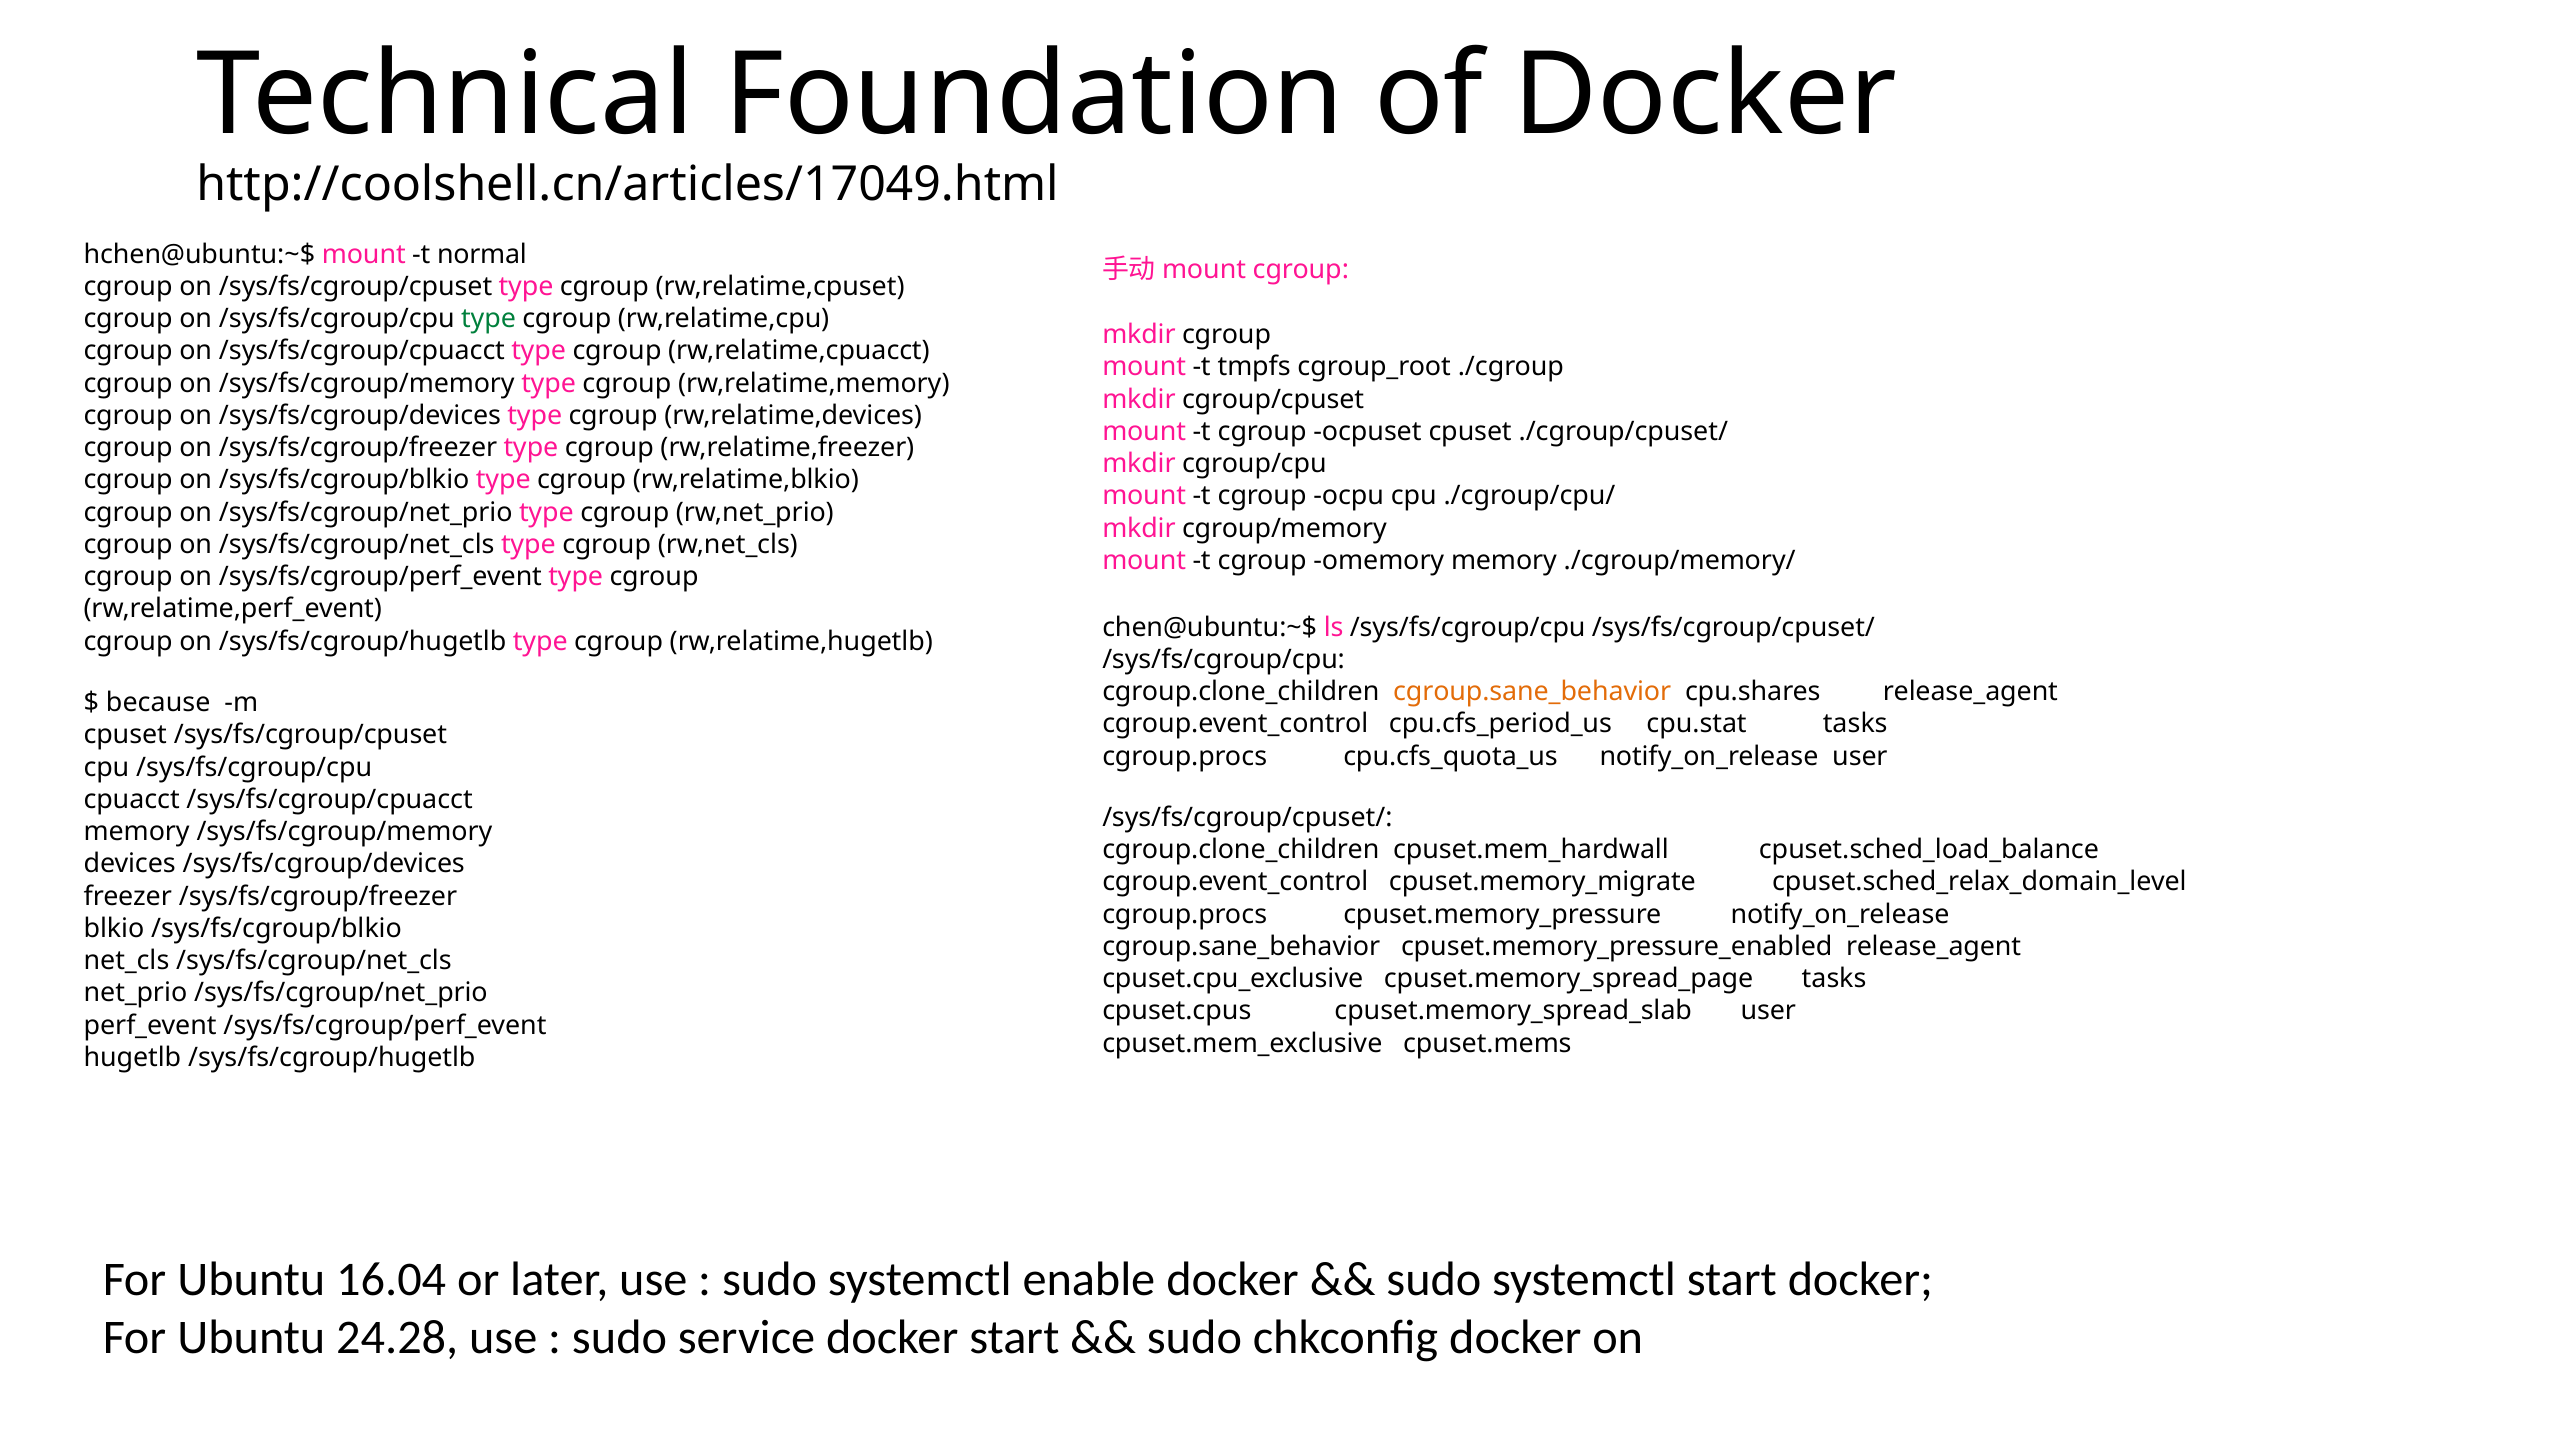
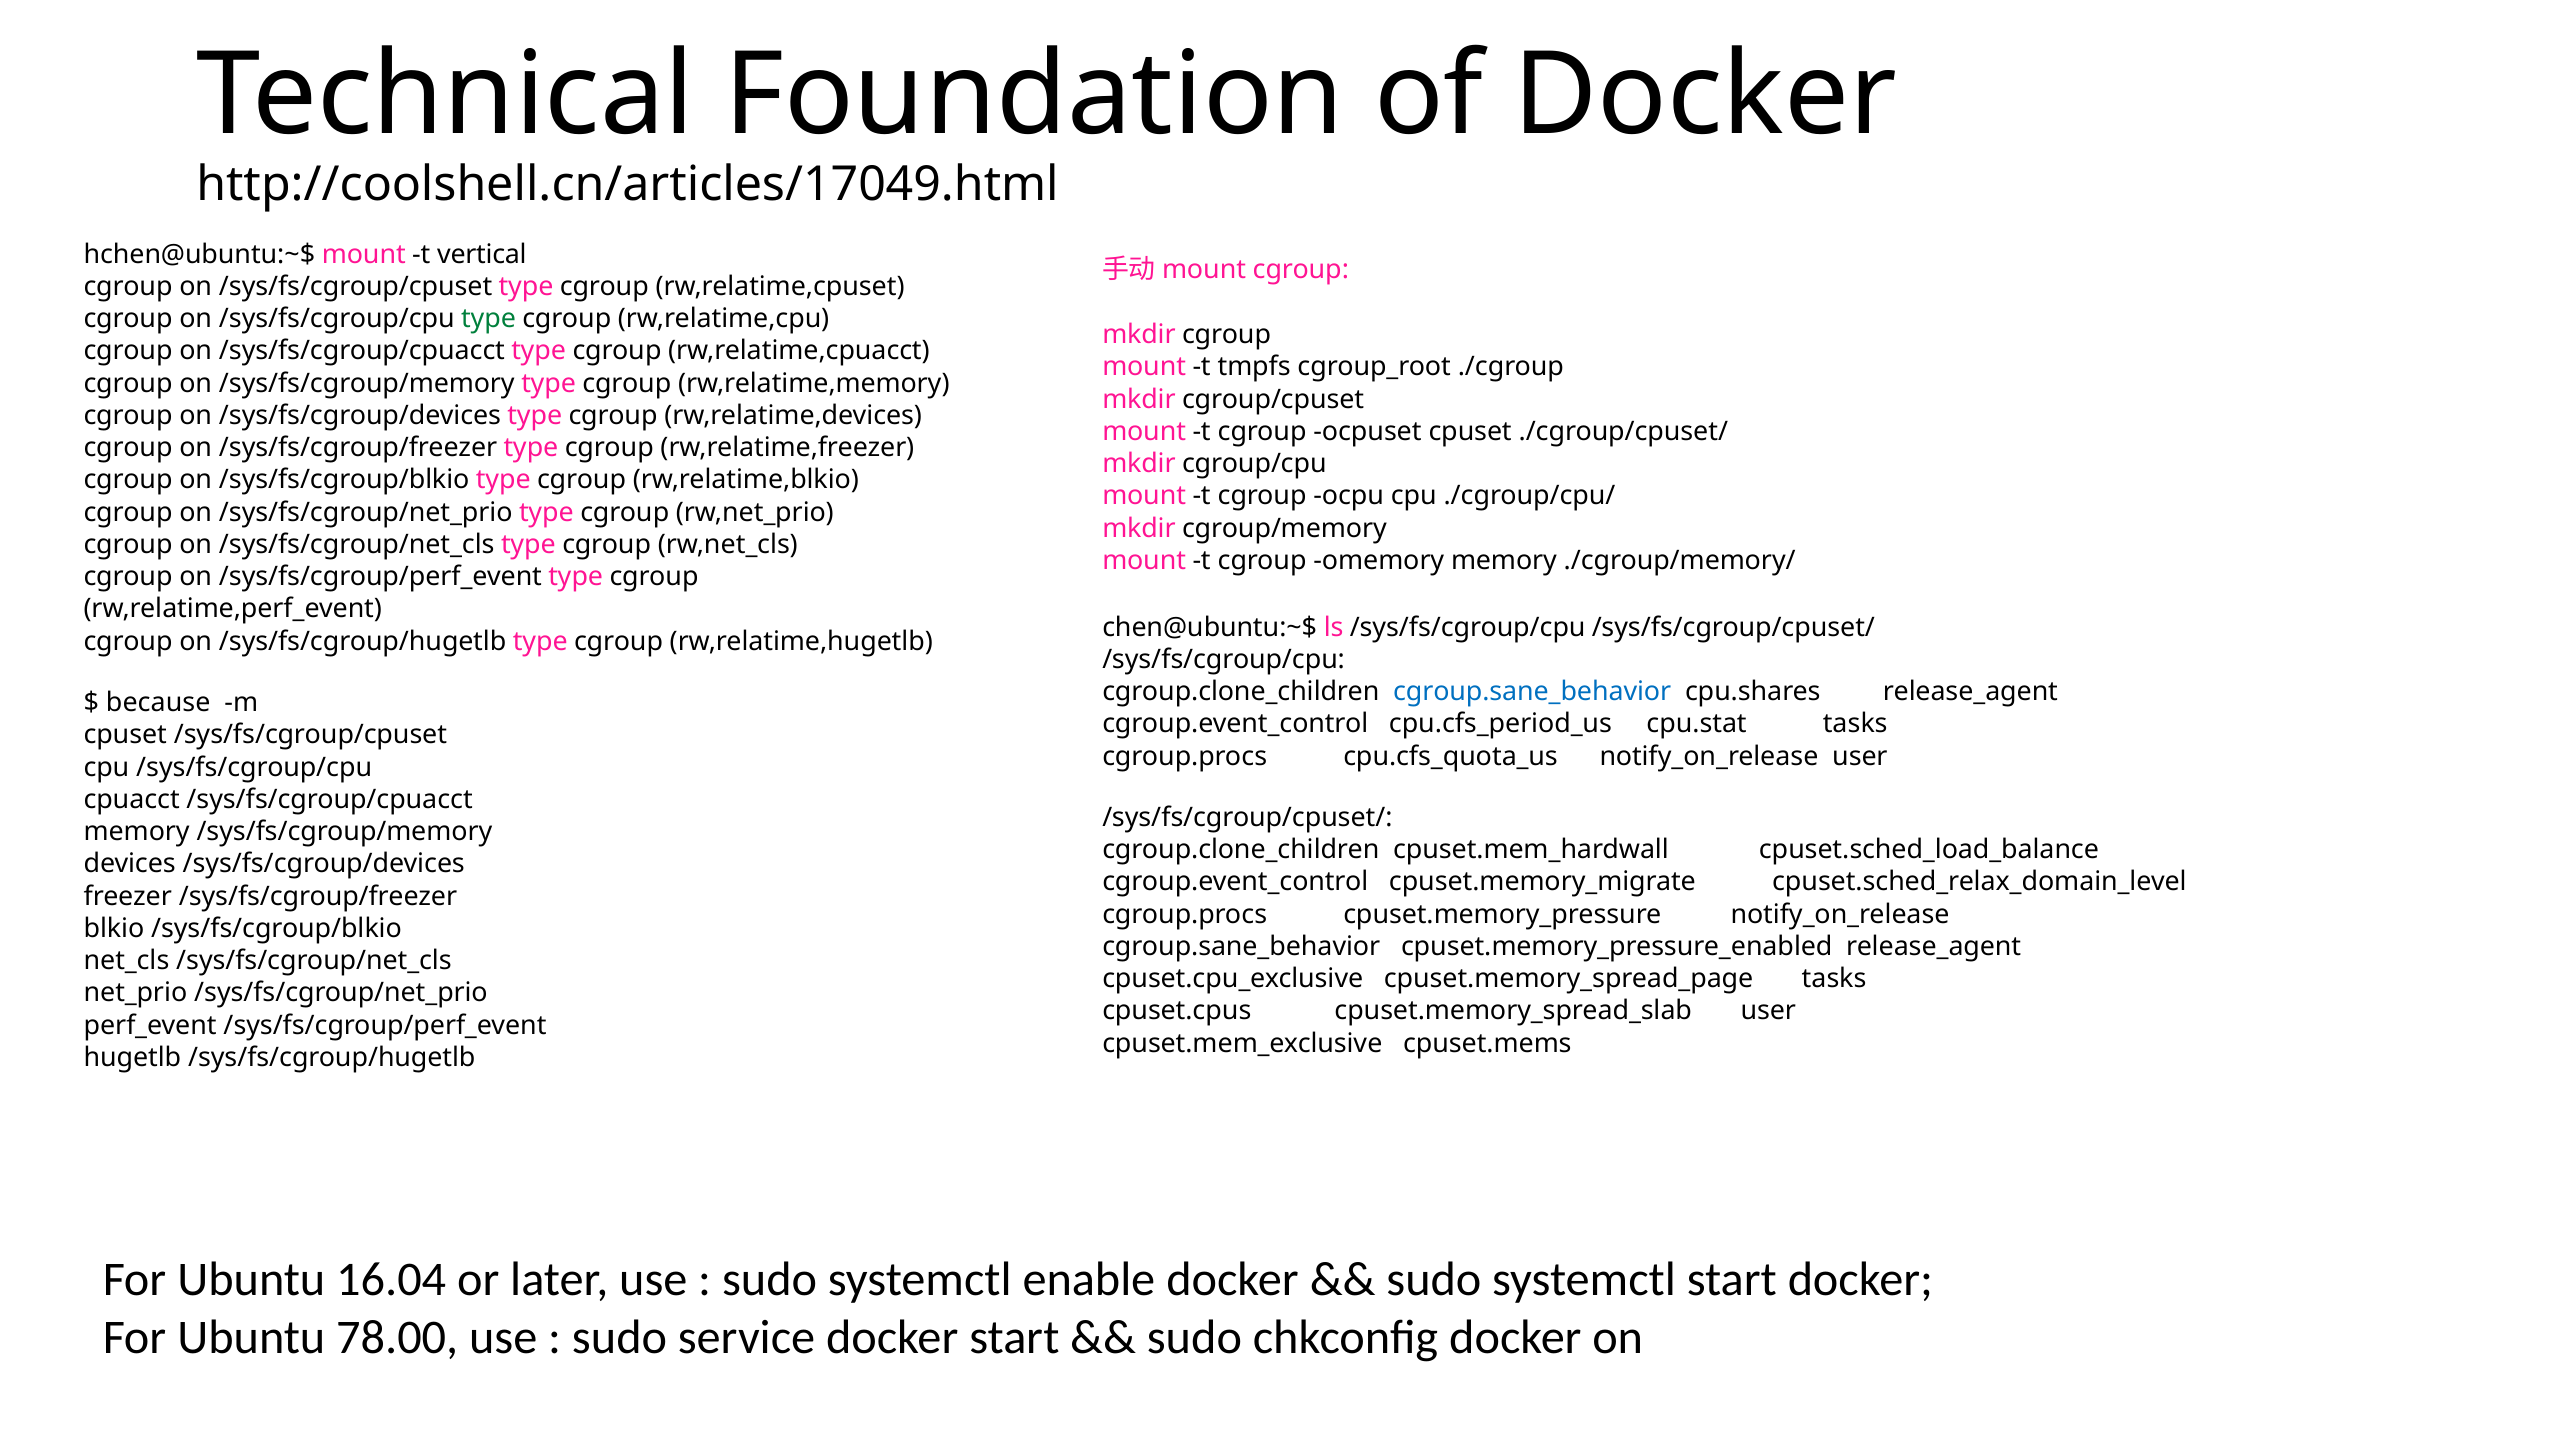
normal: normal -> vertical (482, 254)
cgroup.sane_behavior colour: orange -> blue (1532, 692)
24.28: 24.28 -> 78.00 (397, 1338)
